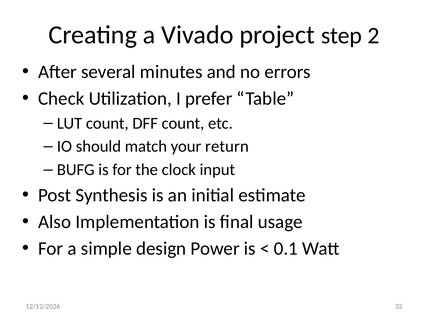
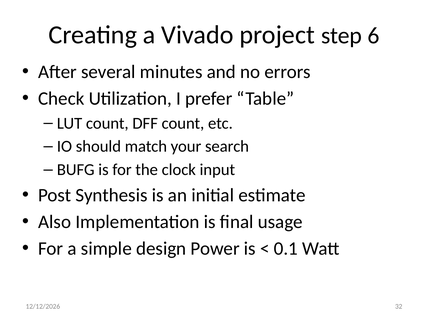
2: 2 -> 6 (374, 36)
return: return -> search (227, 146)
